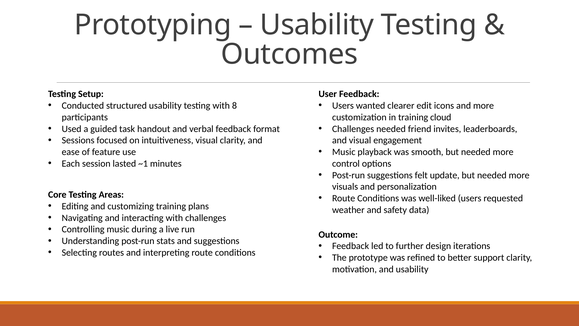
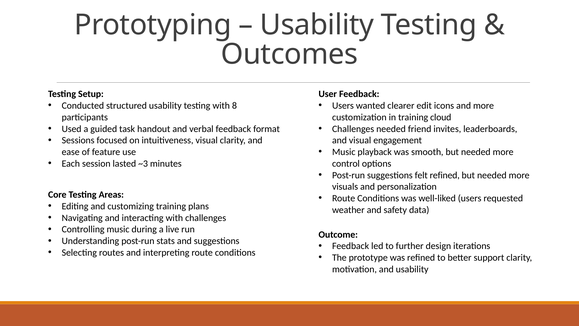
~1: ~1 -> ~3 (143, 163)
felt update: update -> refined (445, 175)
